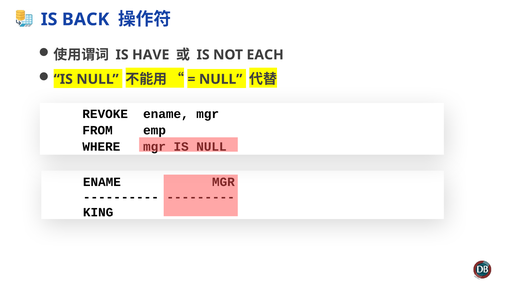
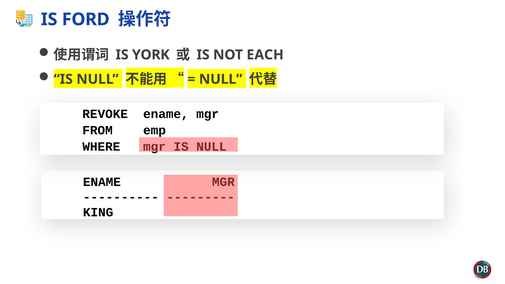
BACK: BACK -> FORD (86, 19)
HAVE: HAVE -> YORK (151, 55)
